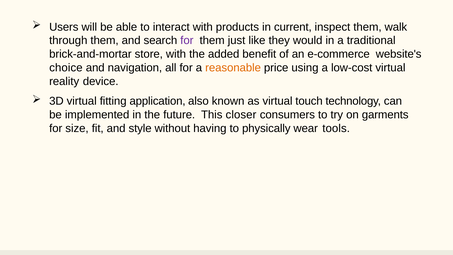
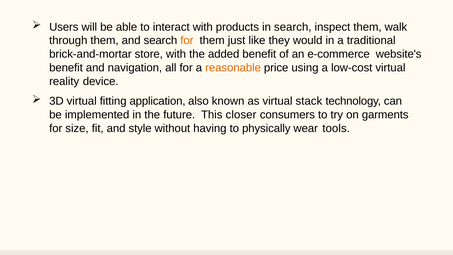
in current: current -> search (293, 27)
for colour: purple -> orange (187, 41)
choice: choice -> benefit (66, 68)
touch: touch -> stack (309, 101)
